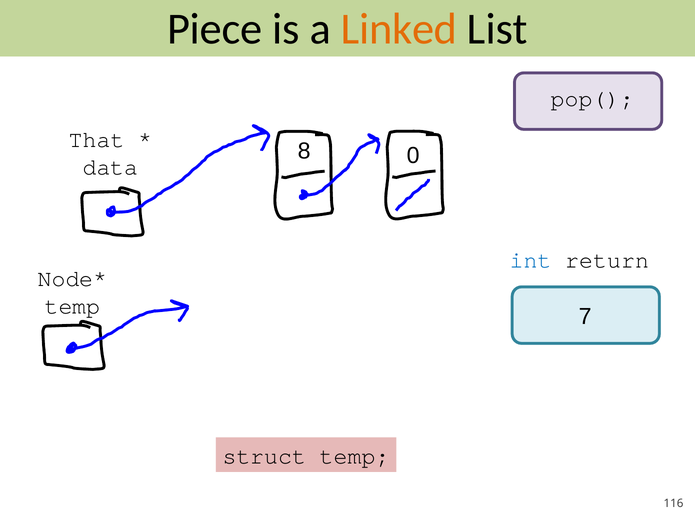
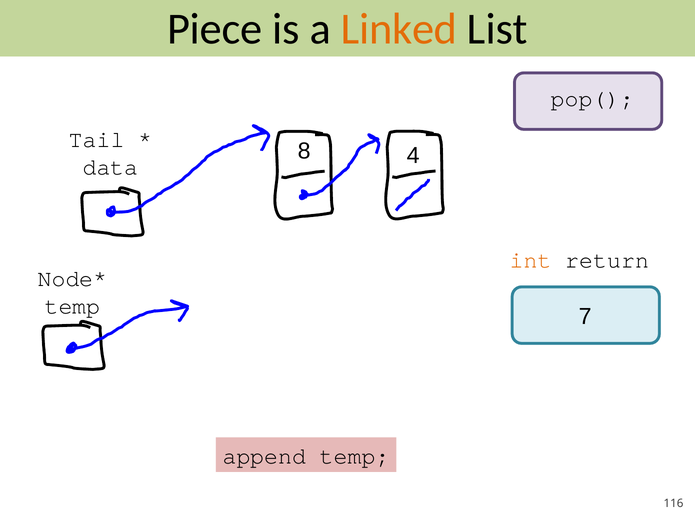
That: That -> Tail (97, 139)
0: 0 -> 4 (413, 155)
int colour: blue -> orange (531, 260)
struct: struct -> append (264, 456)
